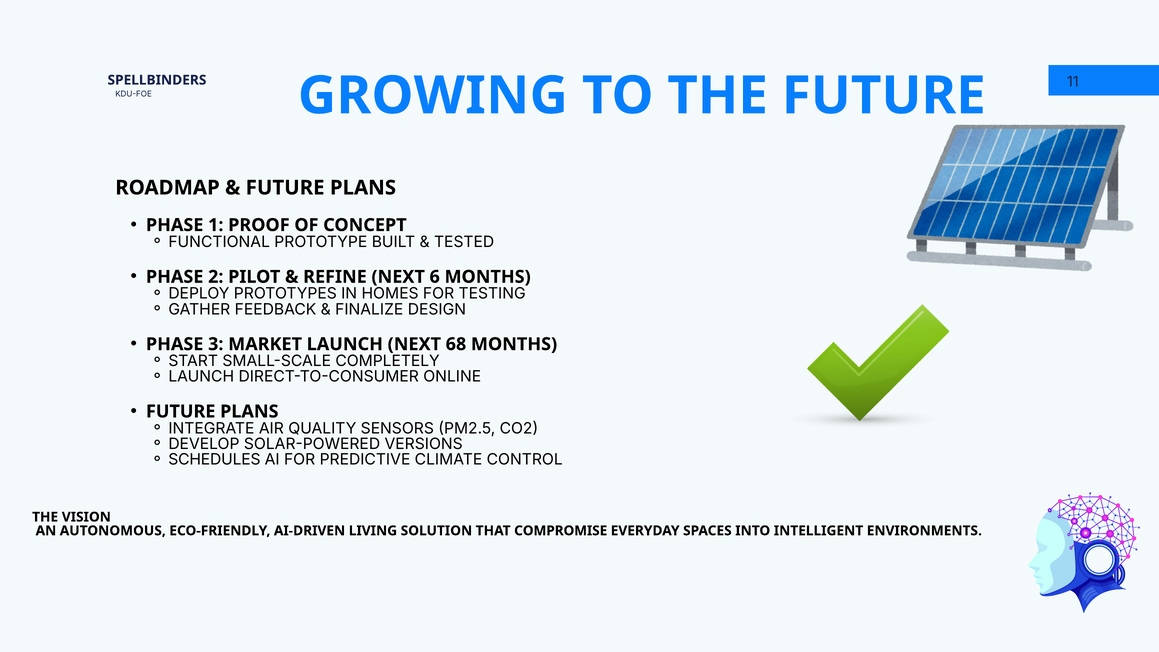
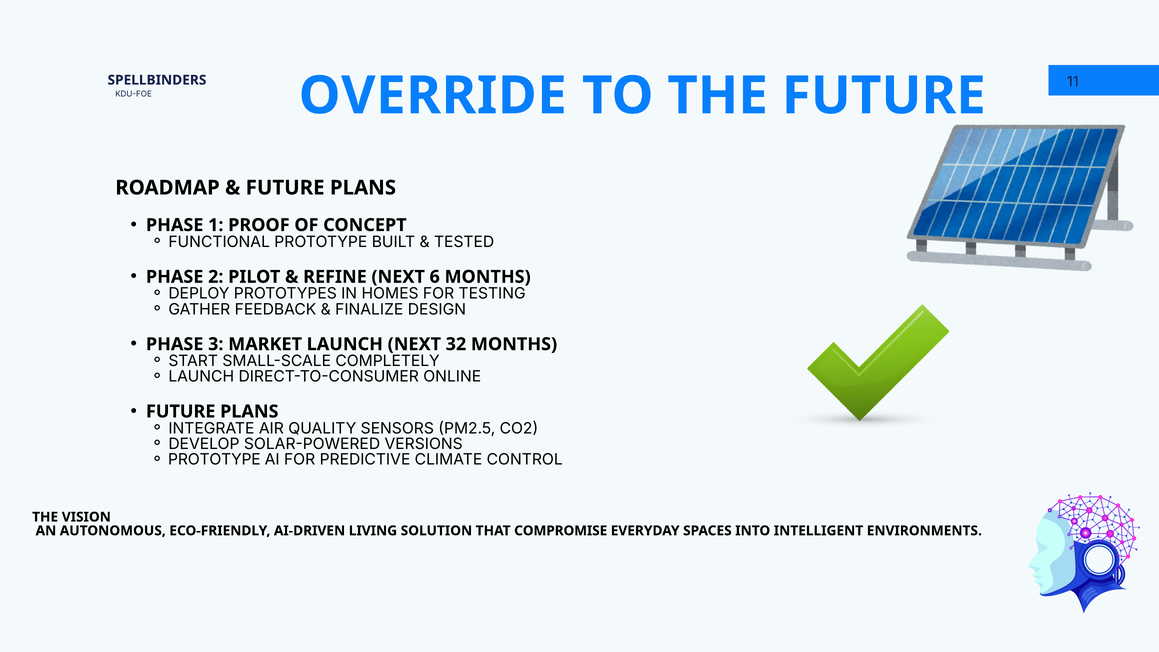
GROWING: GROWING -> OVERRIDE (433, 96)
68: 68 -> 32 (456, 344)
SCHEDULES: SCHEDULES -> PROTOTYPE (214, 460)
